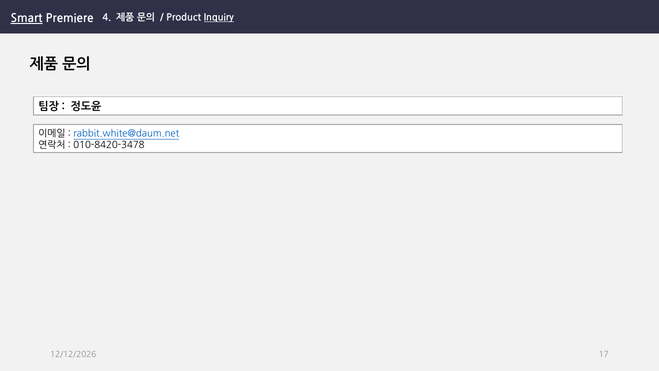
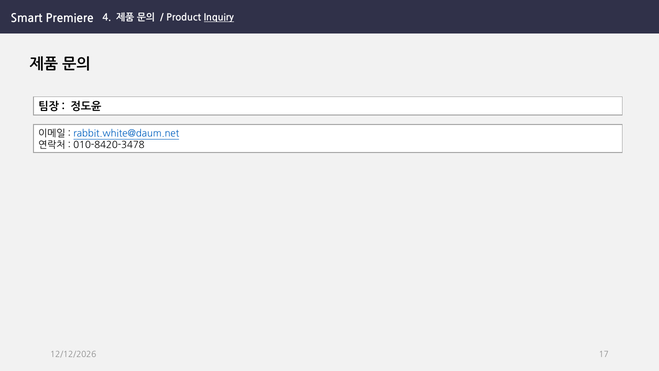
Smart underline: present -> none (27, 18)
